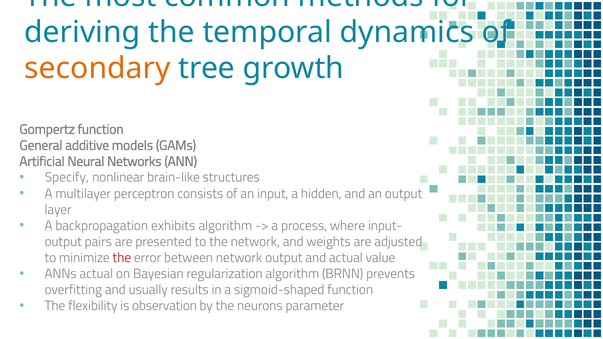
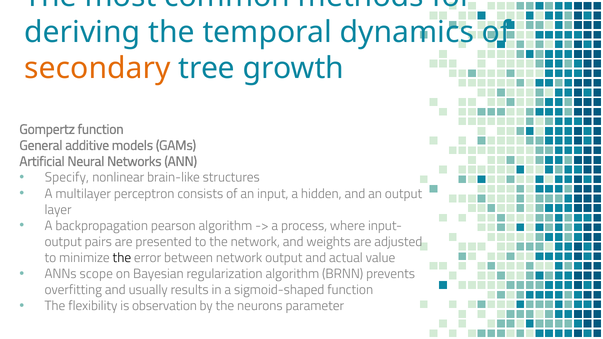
exhibits: exhibits -> pearson (173, 226)
the colour: red -> black (122, 258)
ANNs actual: actual -> scope (96, 274)
